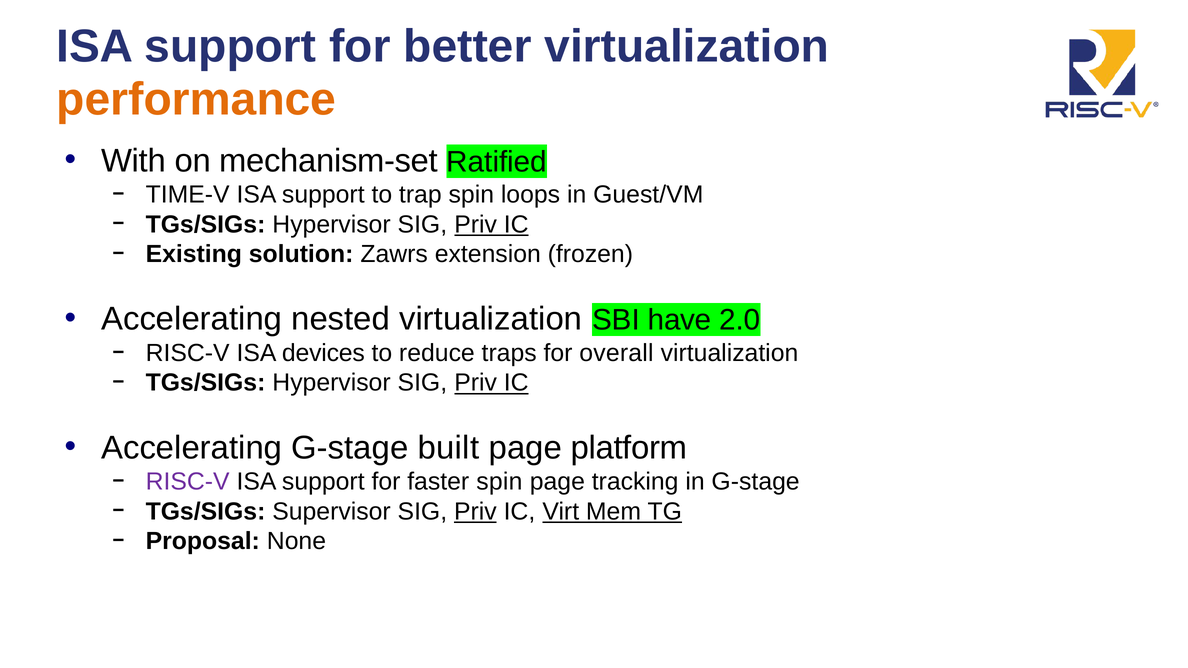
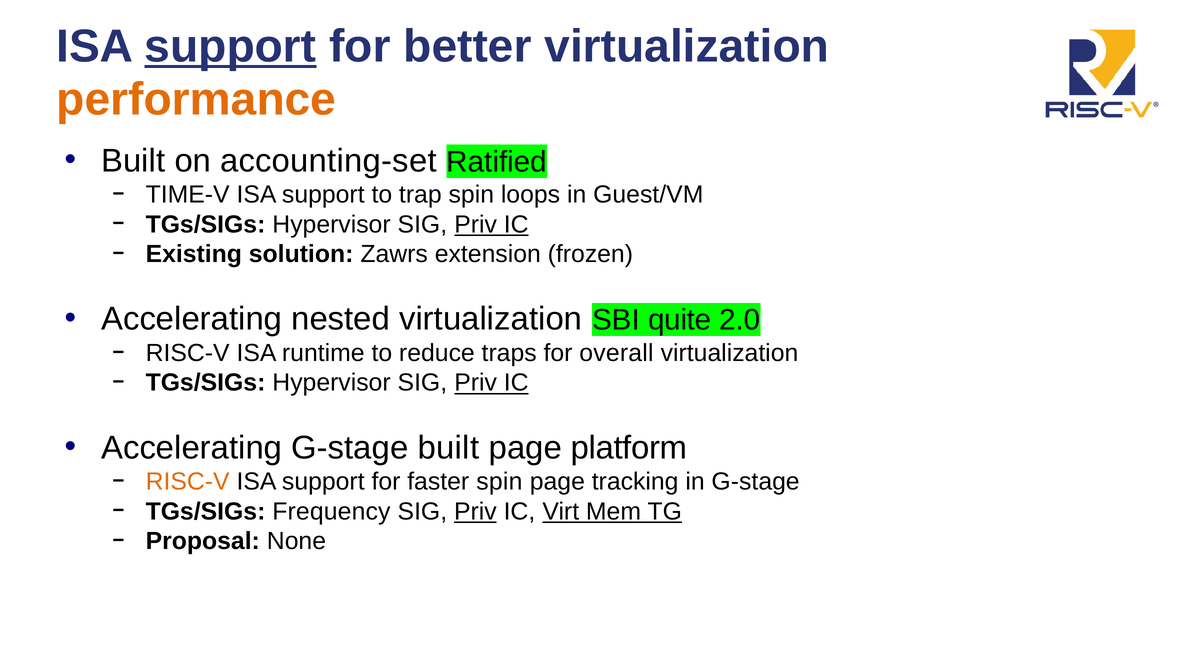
support underline: none -> present (230, 47)
With: With -> Built (133, 161)
mechanism-set: mechanism-set -> accounting-set (328, 161)
have: have -> quite (680, 320)
devices: devices -> runtime (323, 353)
RISC-V colour: purple -> orange (188, 482)
Supervisor: Supervisor -> Frequency (331, 512)
